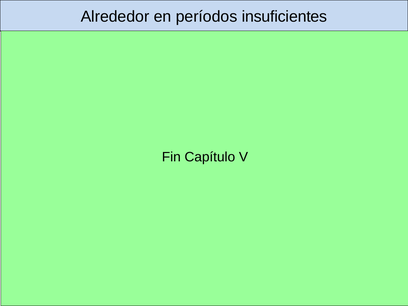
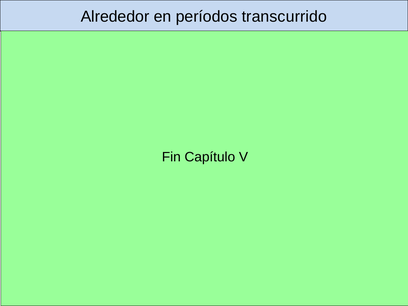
insuficientes: insuficientes -> transcurrido (284, 17)
